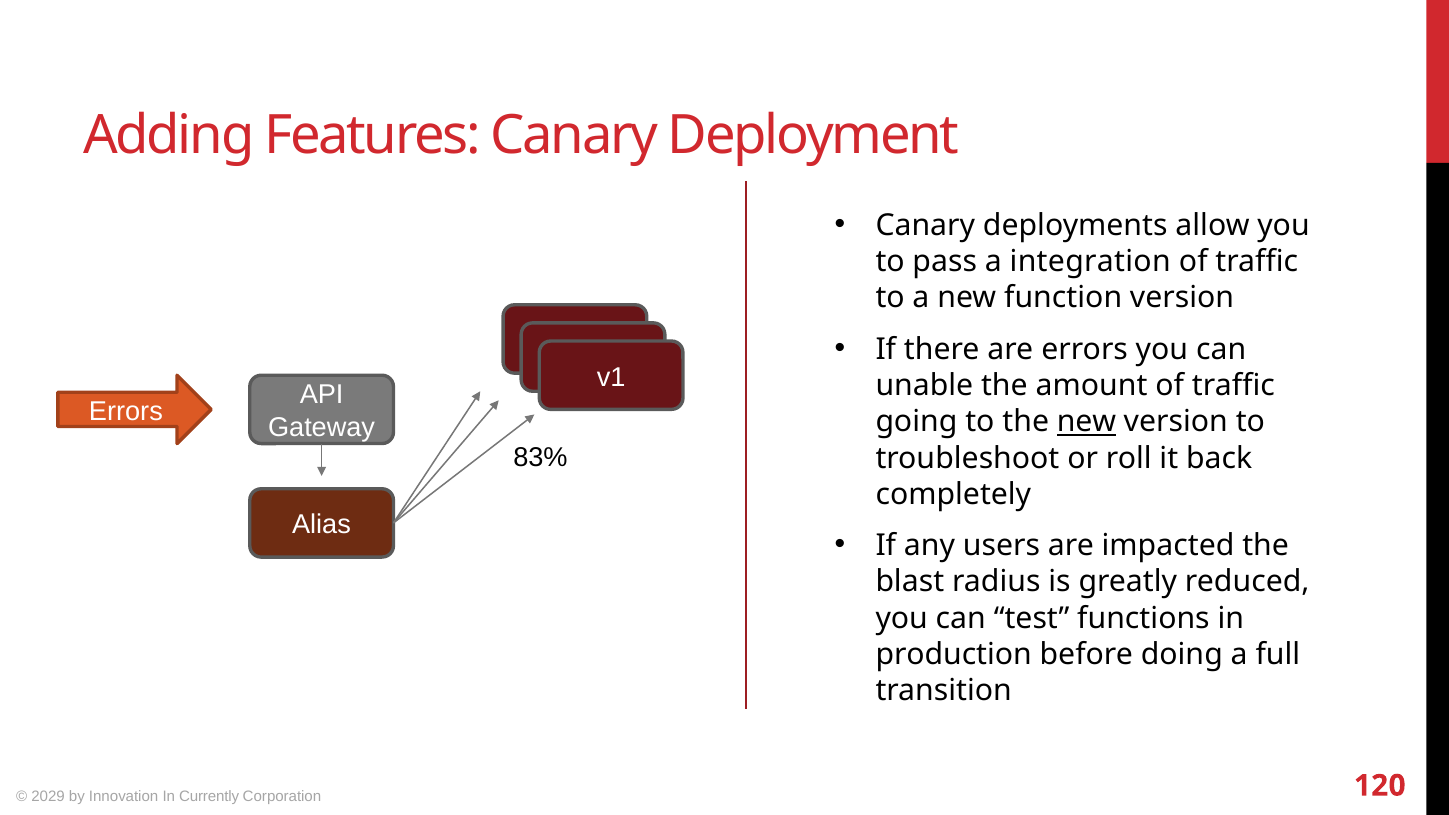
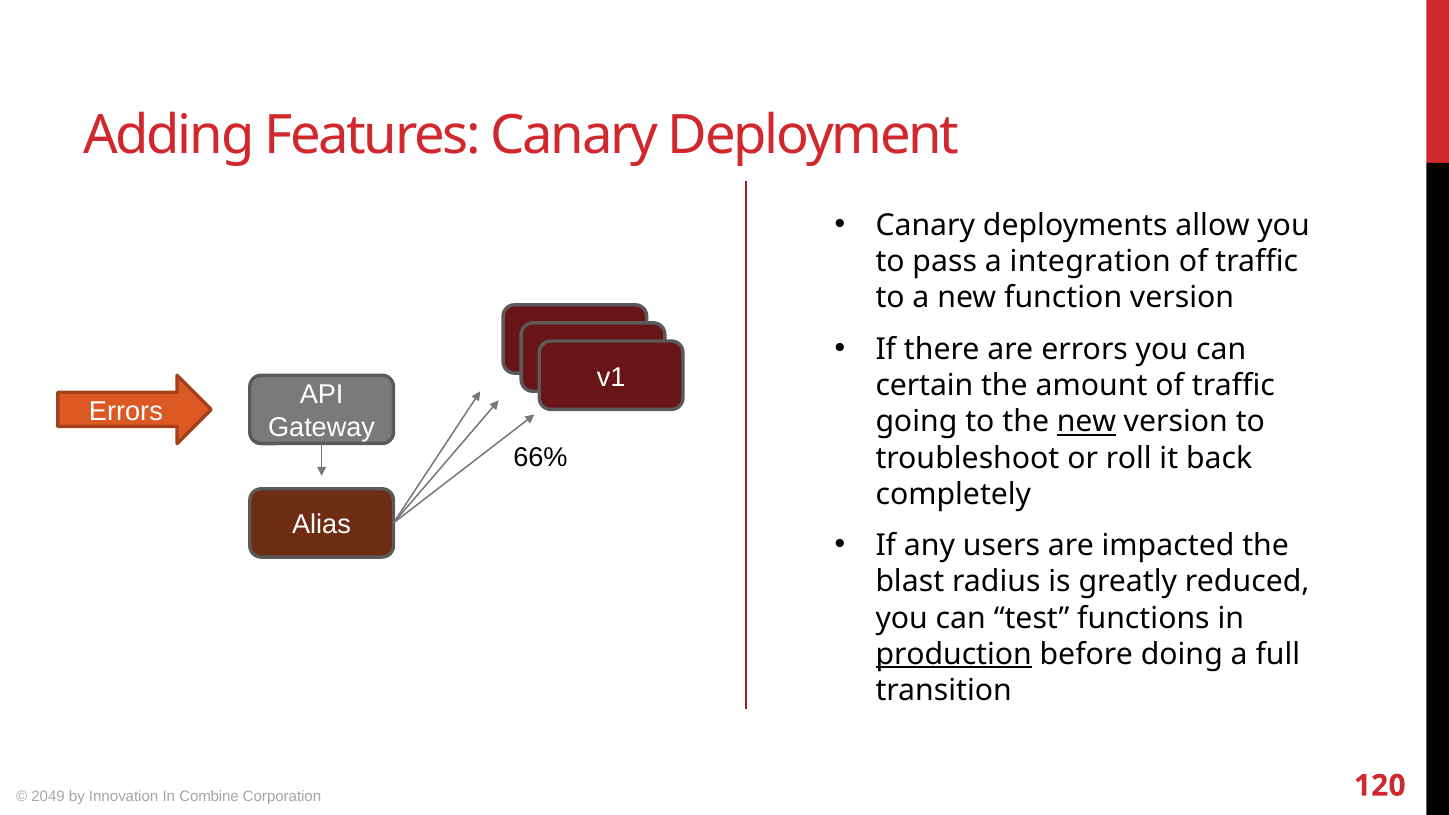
unable: unable -> certain (924, 386)
83%: 83% -> 66% (540, 458)
production underline: none -> present (954, 654)
2029: 2029 -> 2049 (48, 797)
Currently: Currently -> Combine (209, 797)
